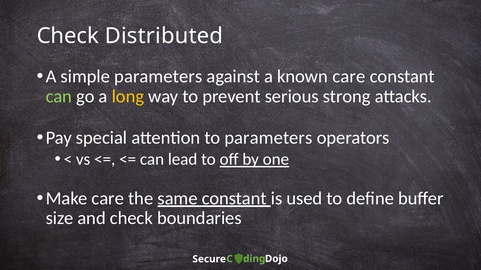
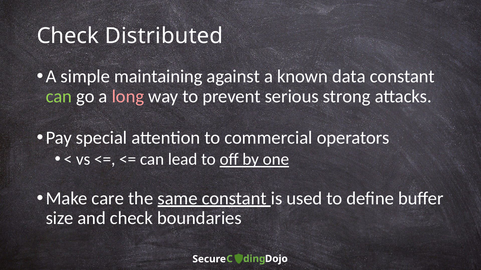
simple parameters: parameters -> maintaining (158, 77)
known care: care -> data (349, 77)
long colour: yellow -> pink (128, 97)
to parameters: parameters -> commercial (268, 138)
